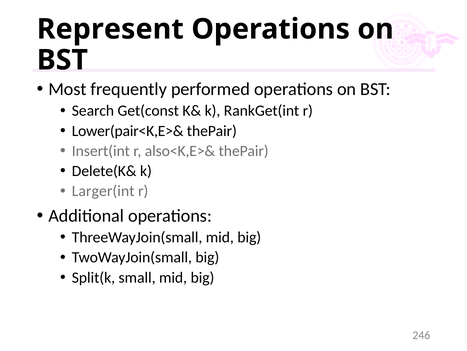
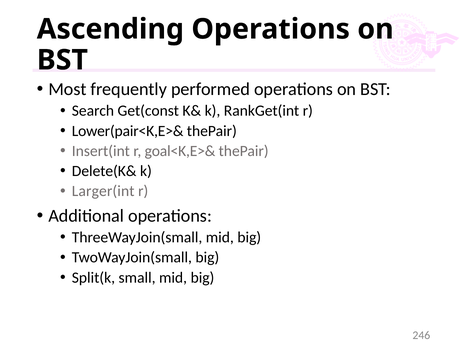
Represent: Represent -> Ascending (110, 29)
also<K,E>&: also<K,E>& -> goal<K,E>& (180, 151)
